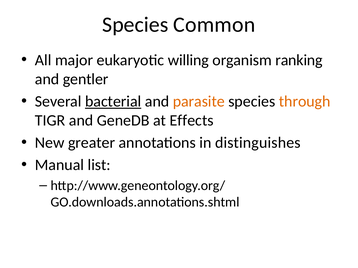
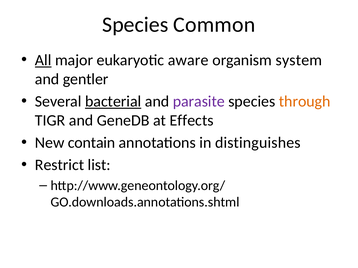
All underline: none -> present (43, 60)
willing: willing -> aware (188, 60)
ranking: ranking -> system (299, 60)
parasite colour: orange -> purple (199, 102)
greater: greater -> contain (92, 143)
Manual: Manual -> Restrict (59, 165)
